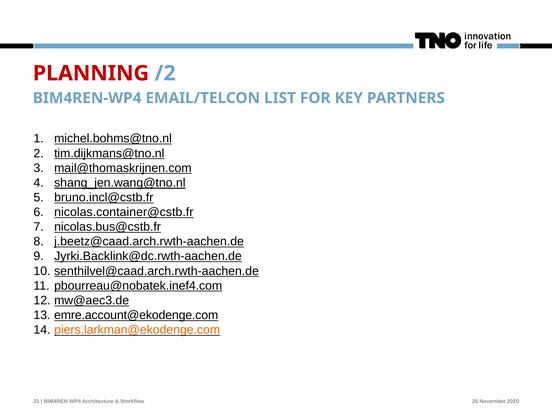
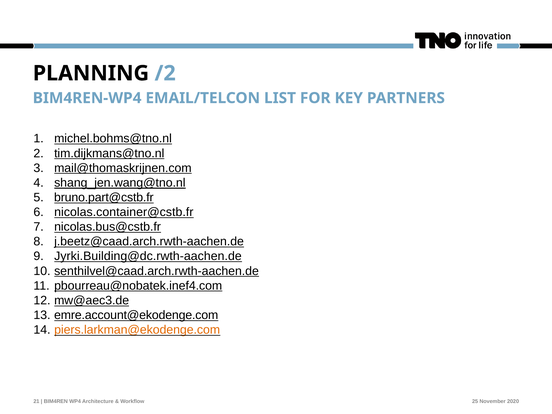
PLANNING colour: red -> black (91, 73)
bruno.incl@cstb.fr: bruno.incl@cstb.fr -> bruno.part@cstb.fr (104, 197)
Jyrki.Backlink@dc.rwth-aachen.de: Jyrki.Backlink@dc.rwth-aachen.de -> Jyrki.Building@dc.rwth-aachen.de (148, 256)
